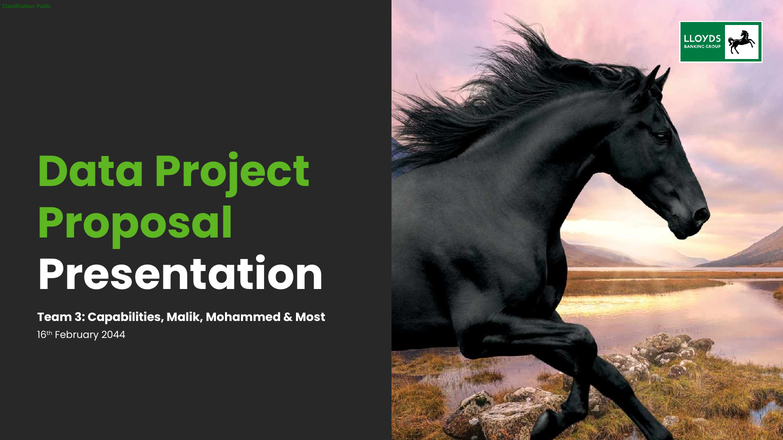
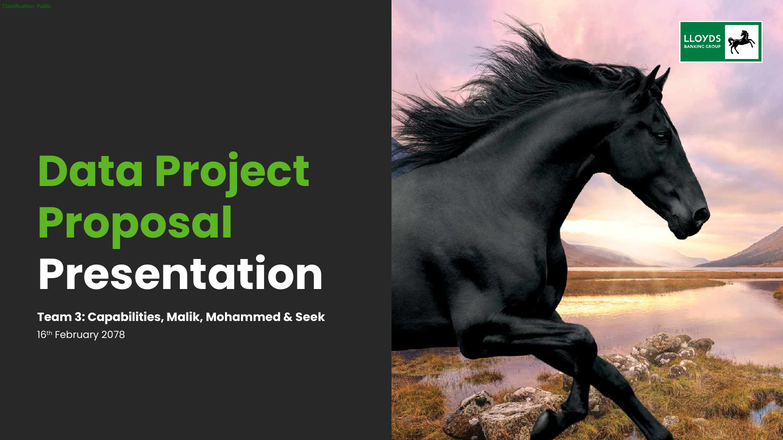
Most: Most -> Seek (310, 318)
2044: 2044 -> 2078 (113, 335)
